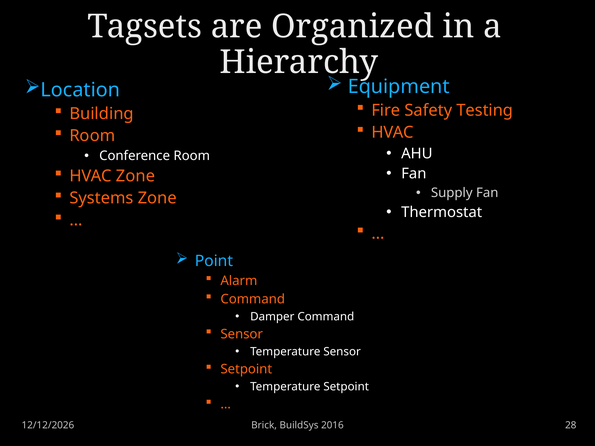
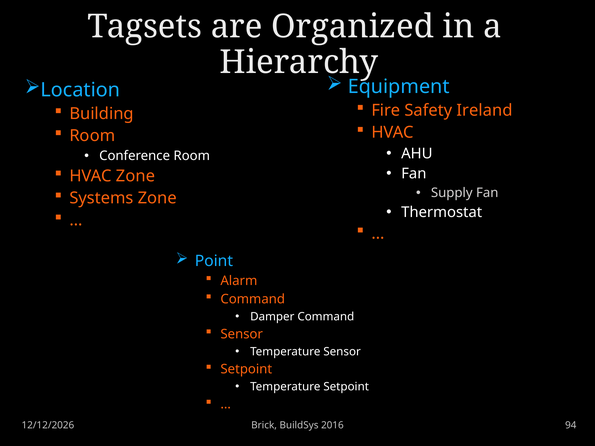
Testing: Testing -> Ireland (485, 110)
28: 28 -> 94 (571, 425)
